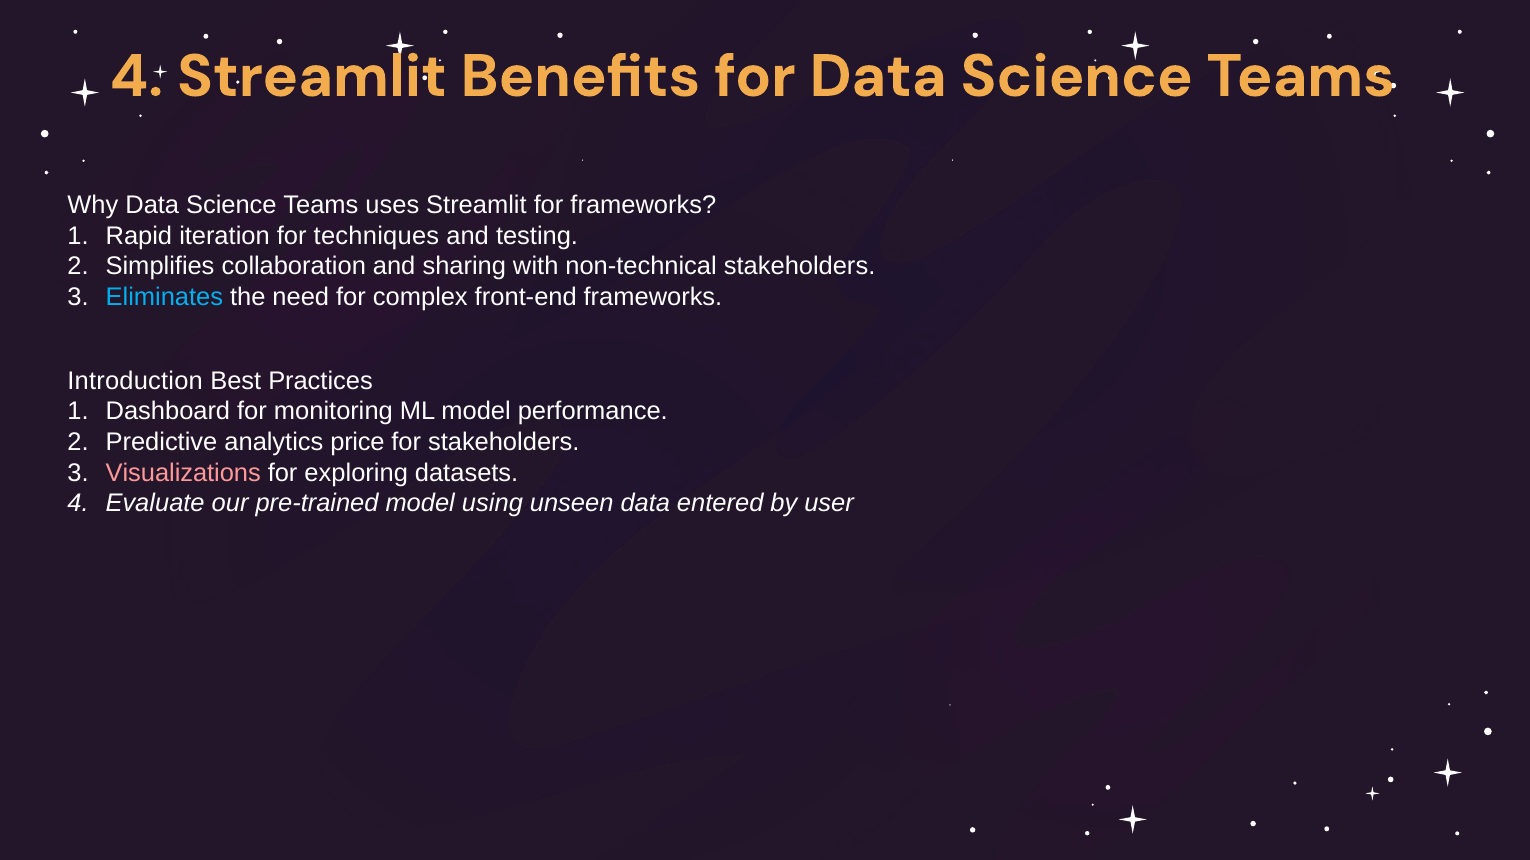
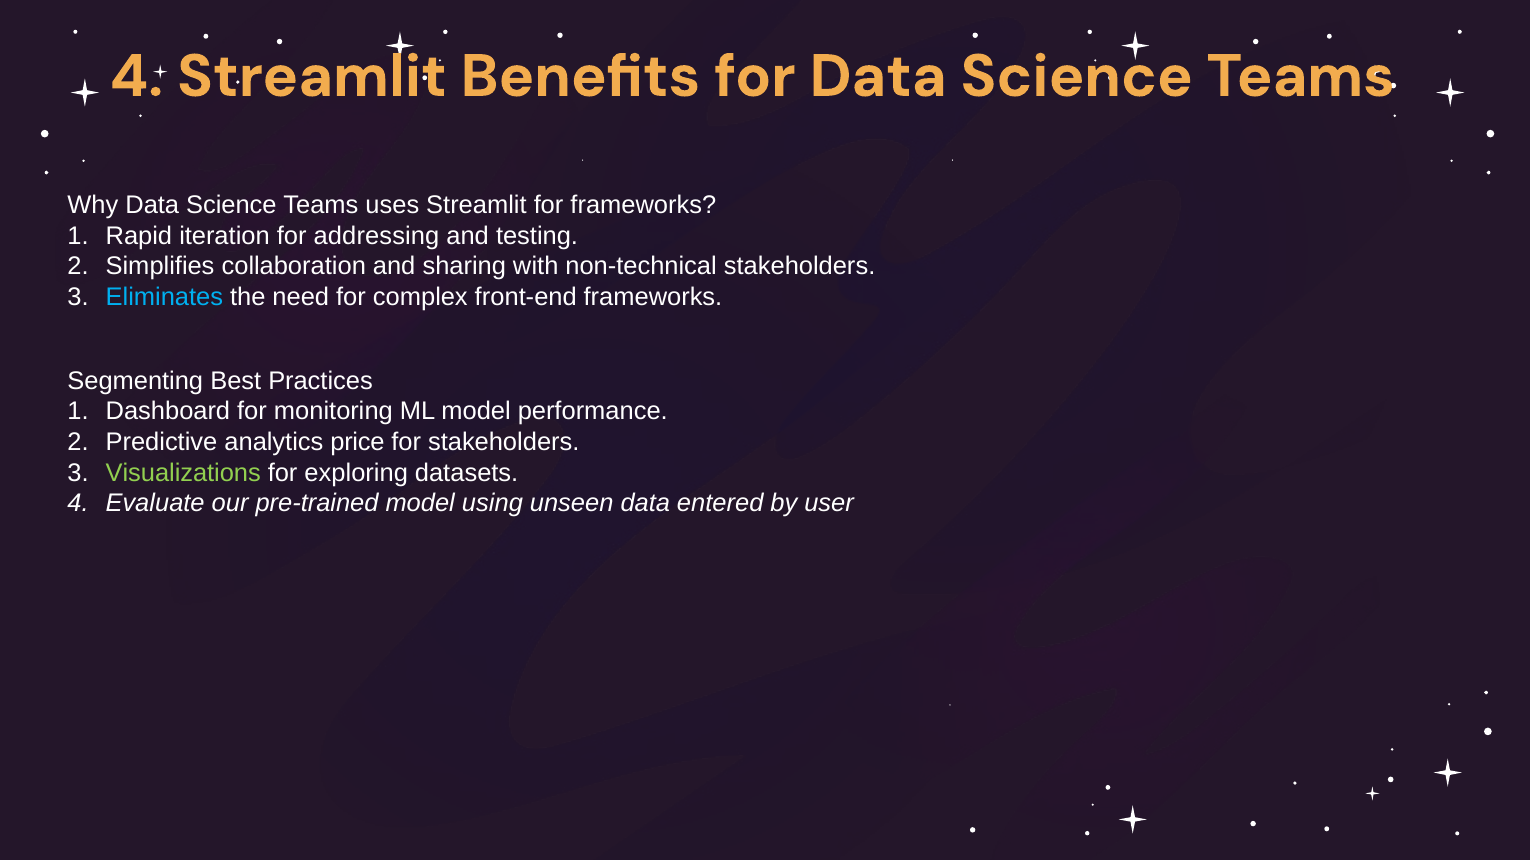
techniques: techniques -> addressing (377, 236)
Introduction: Introduction -> Segmenting (135, 381)
Visualizations colour: pink -> light green (183, 473)
